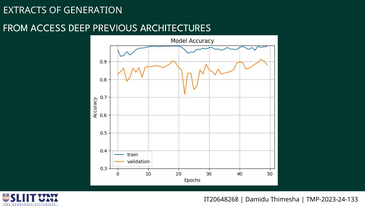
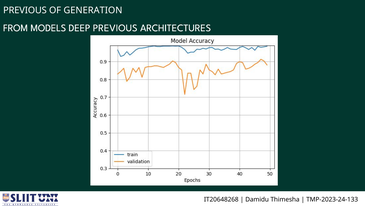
EXTRACTS: EXTRACTS -> PREVIOUS (25, 10)
ACCESS: ACCESS -> MODELS (48, 28)
